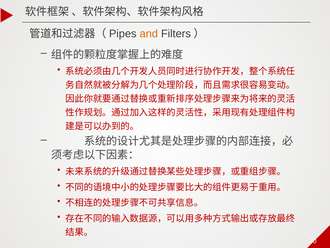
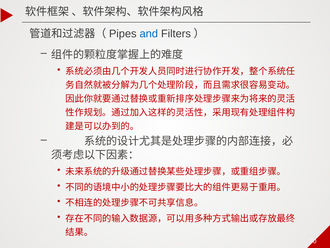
and colour: orange -> blue (149, 34)
